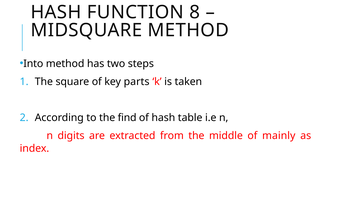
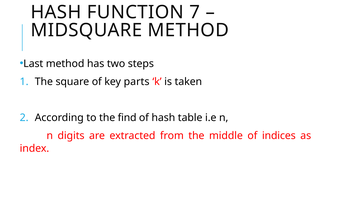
8: 8 -> 7 (195, 12)
Into: Into -> Last (33, 64)
mainly: mainly -> indices (279, 135)
